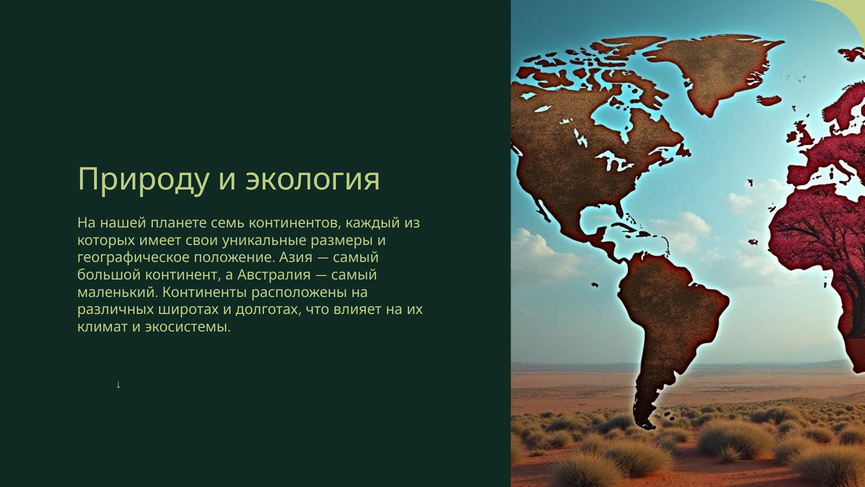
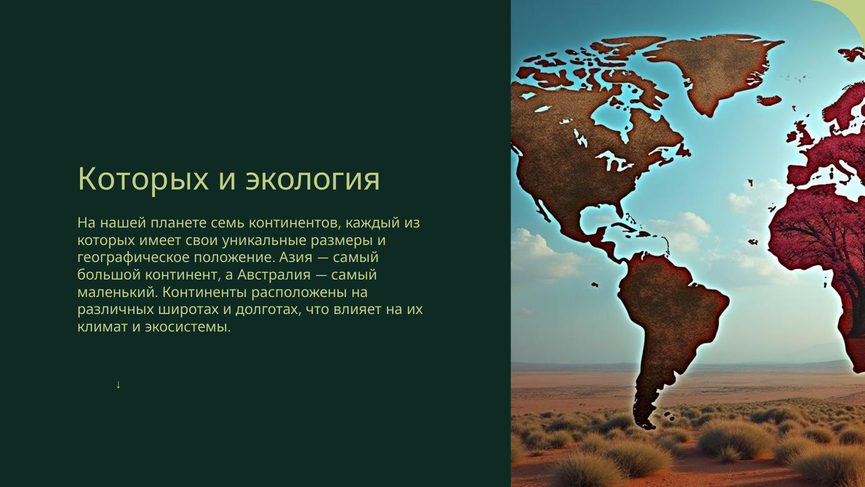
Природу: Природу -> Которых (143, 179)
